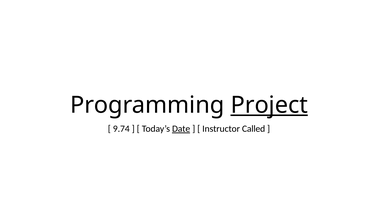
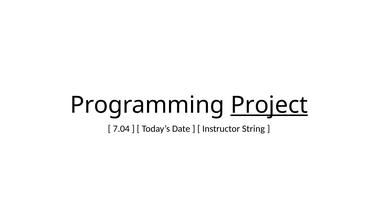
9.74: 9.74 -> 7.04 (121, 129)
Date underline: present -> none (181, 129)
Called: Called -> String (253, 129)
